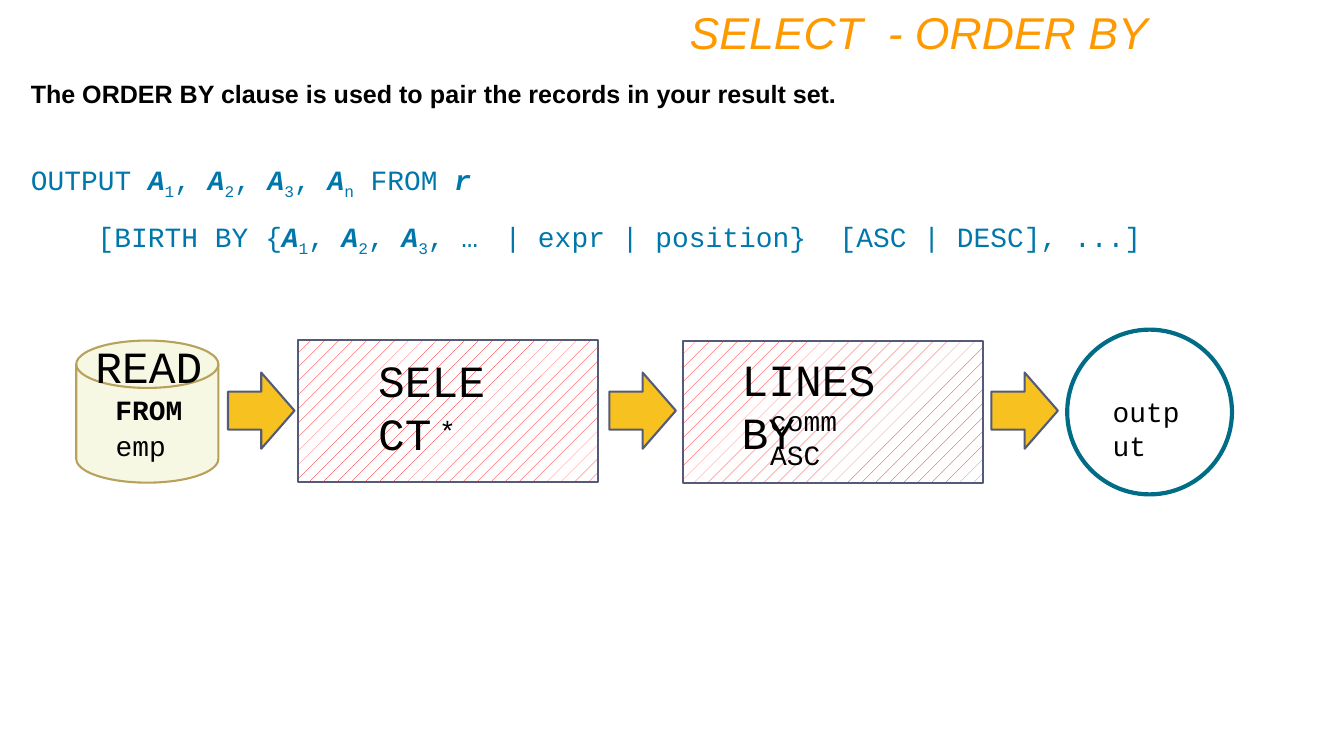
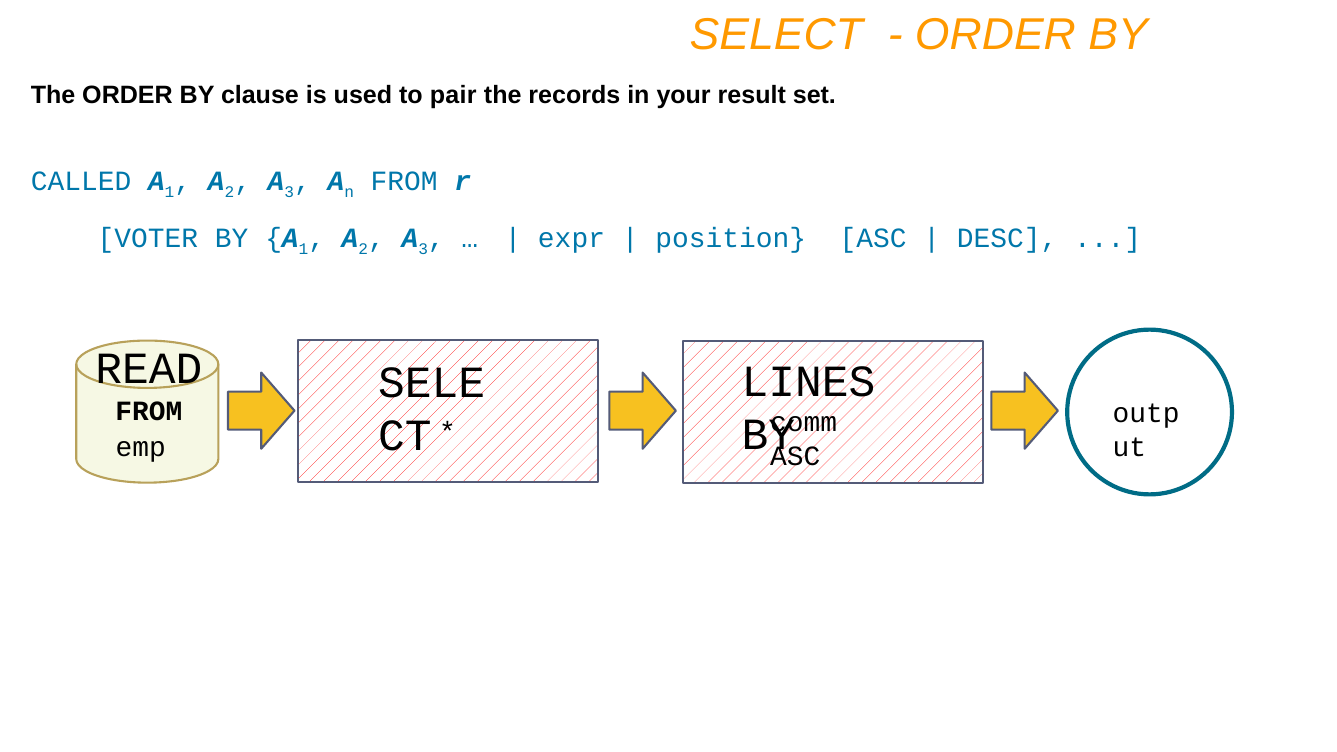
OUTPUT: OUTPUT -> CALLED (81, 182)
BIRTH: BIRTH -> VOTER (148, 239)
